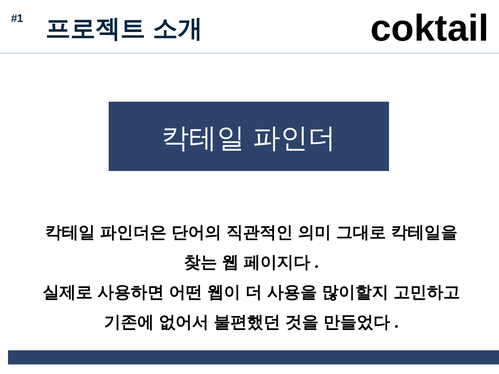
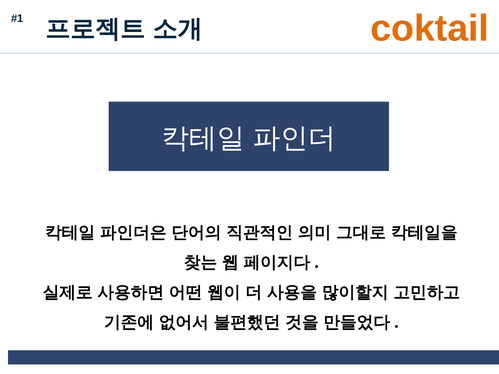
coktail colour: black -> orange (430, 28)
